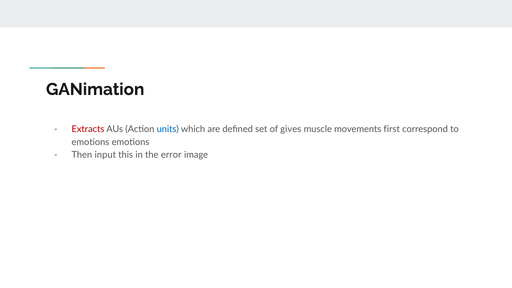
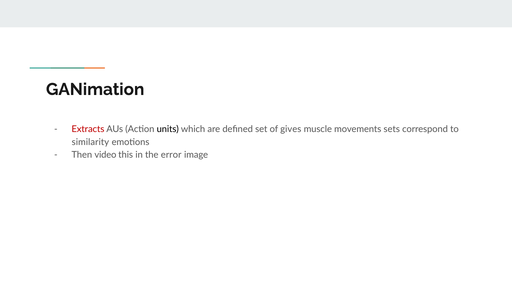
units colour: blue -> black (168, 129)
first: first -> sets (392, 129)
emotions: emotions -> similarity (90, 142)
input: input -> video (105, 155)
